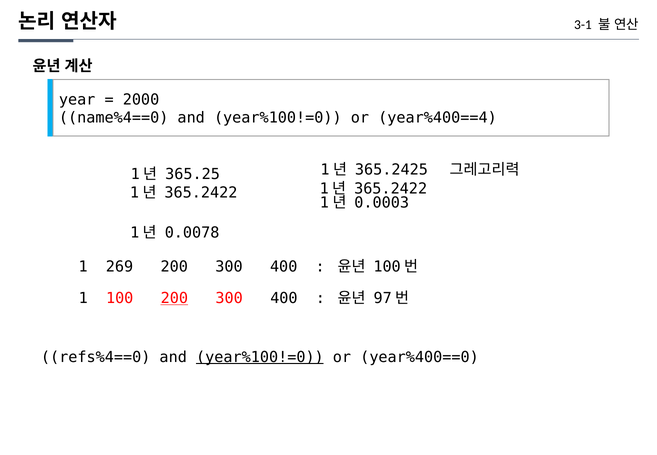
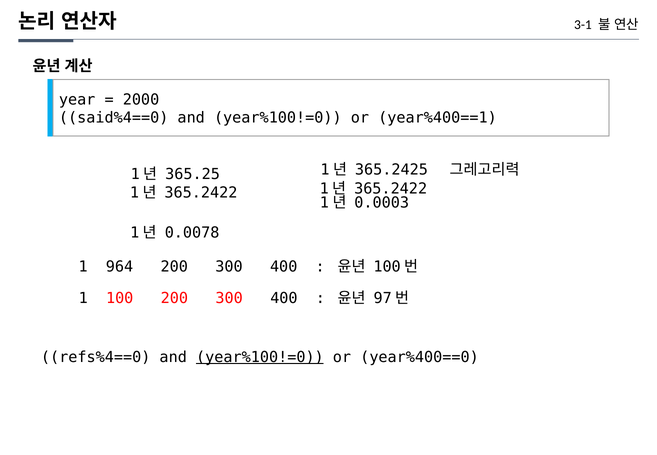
name%4==0: name%4==0 -> said%4==0 (114, 118)
year%400==4: year%400==4 -> year%400==1 (437, 118)
269: 269 -> 964 (119, 267)
200 underline: present -> none (174, 298)
